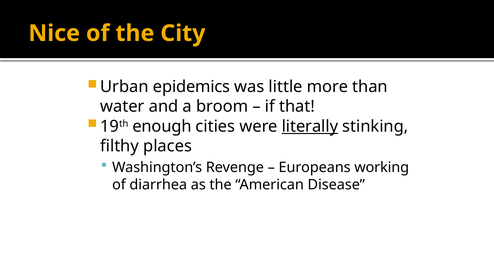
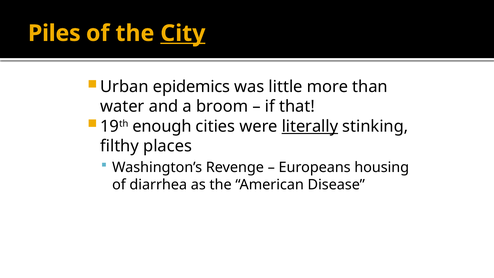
Nice: Nice -> Piles (54, 33)
City underline: none -> present (183, 33)
working: working -> housing (382, 167)
